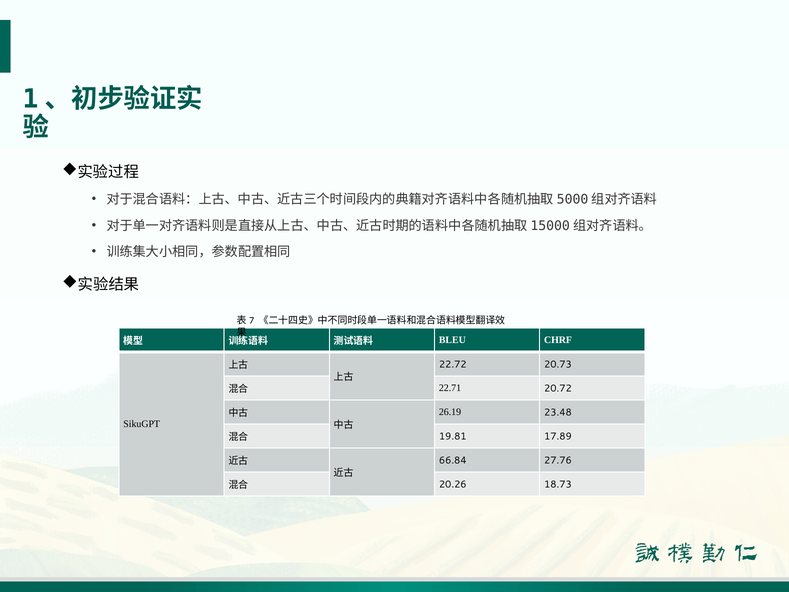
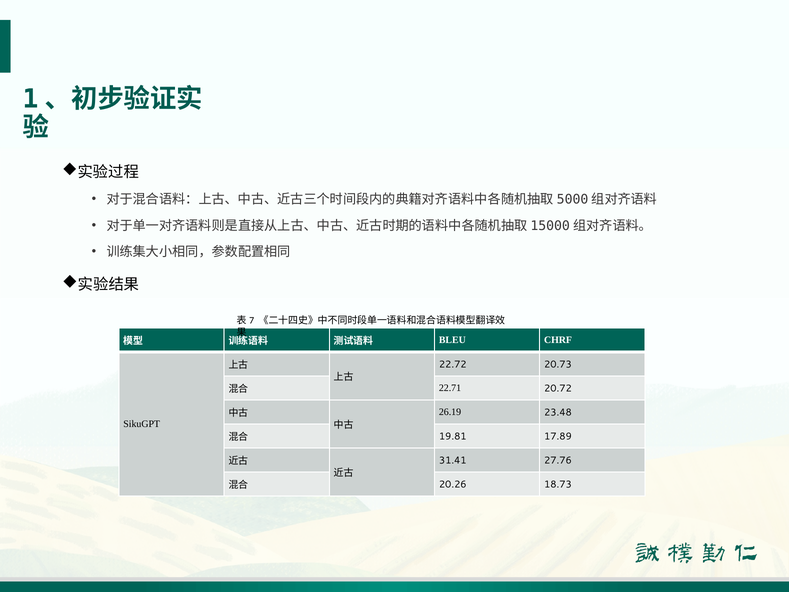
66.84: 66.84 -> 31.41 (453, 460)
